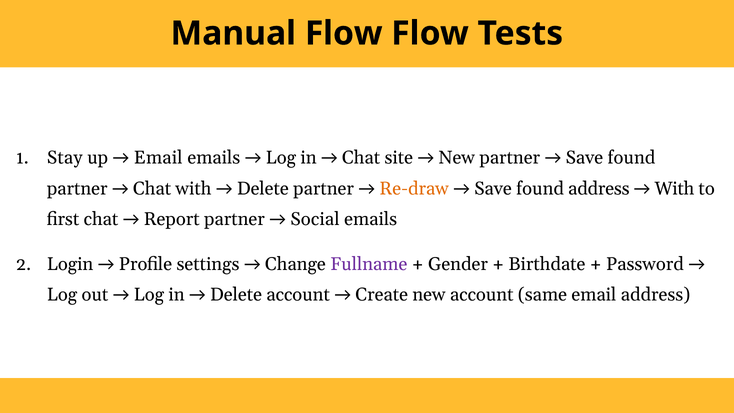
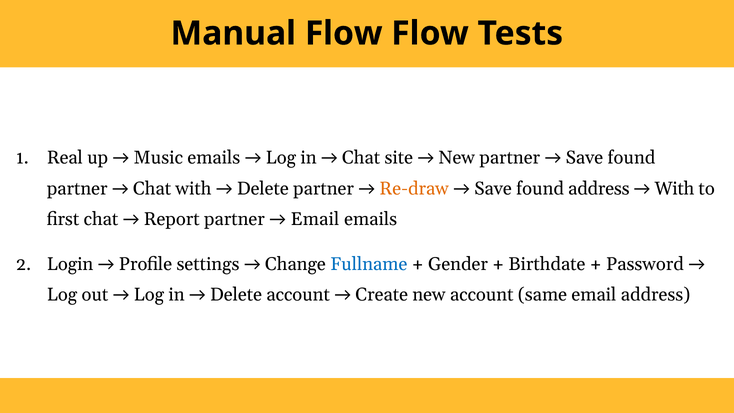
Stay: Stay -> Real (65, 158)
Email: Email -> Music (158, 158)
Social: Social -> Email (315, 219)
Fullname colour: purple -> blue (369, 264)
